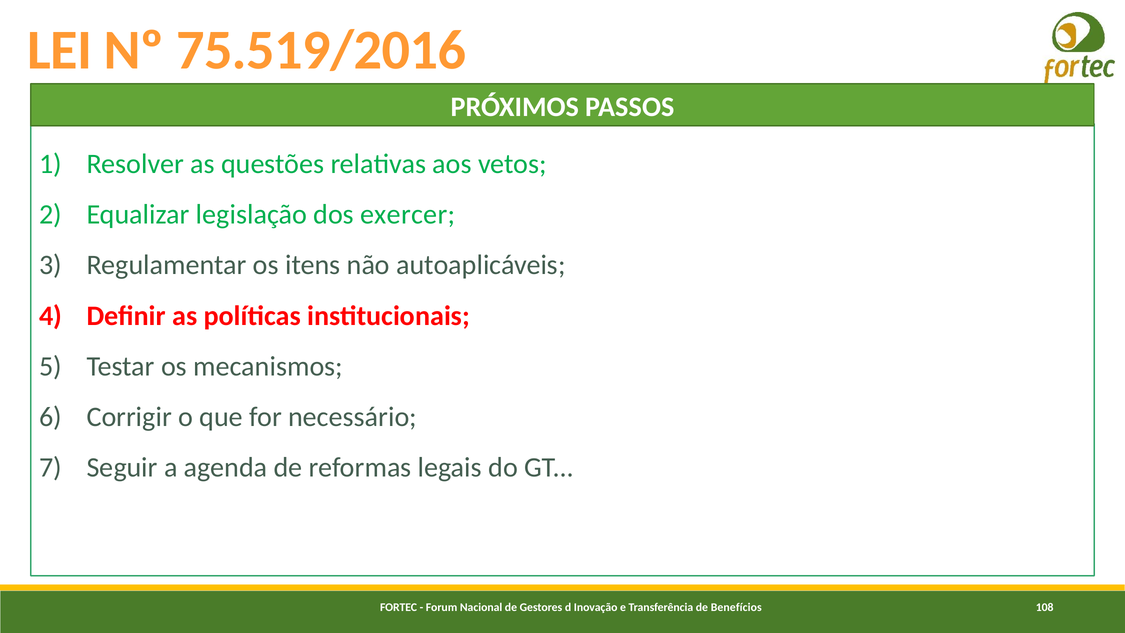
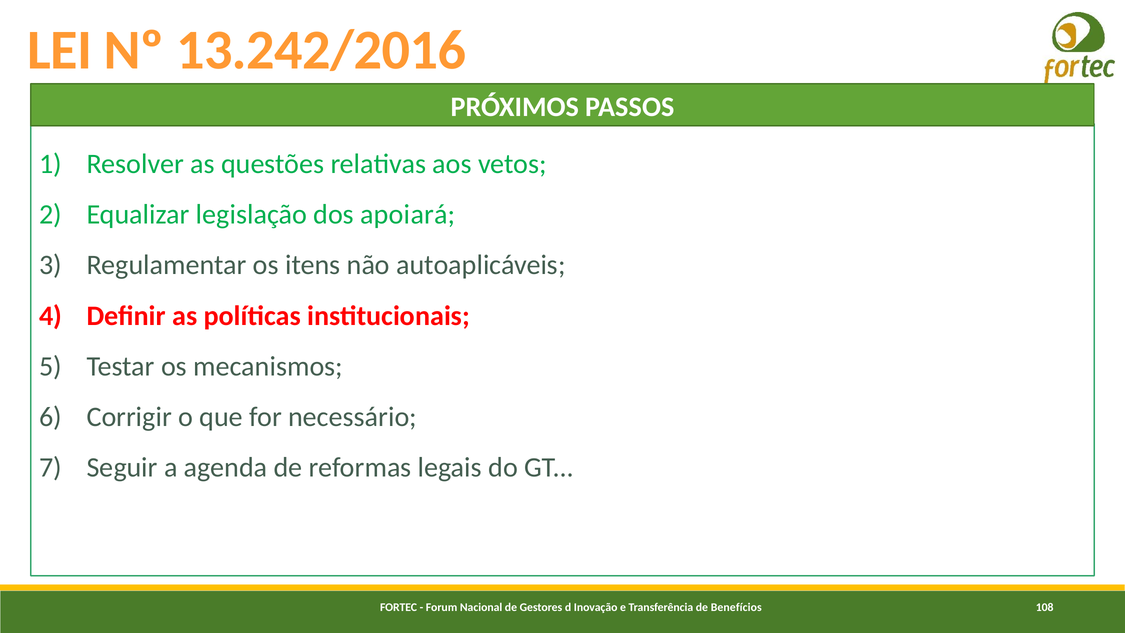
75.519/2016: 75.519/2016 -> 13.242/2016 (321, 50)
exercer: exercer -> apoiará (408, 214)
